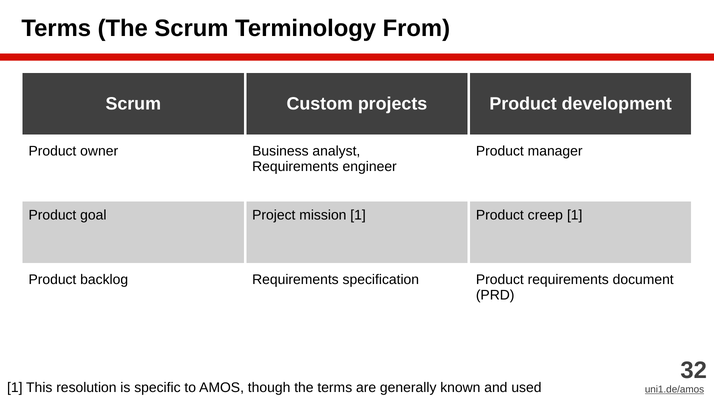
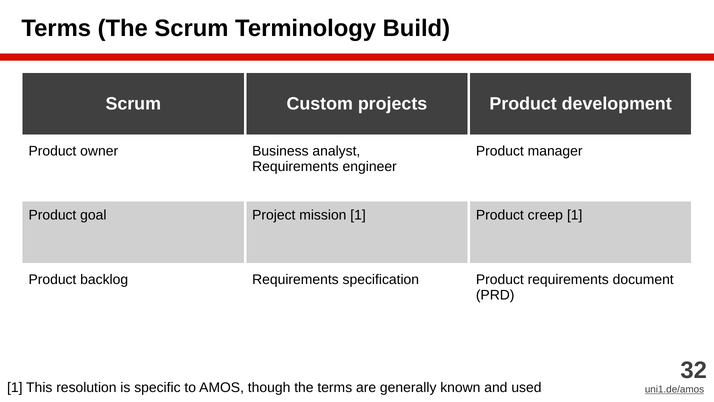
From: From -> Build (416, 28)
